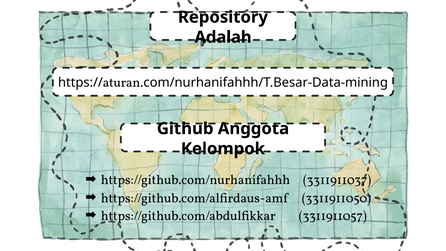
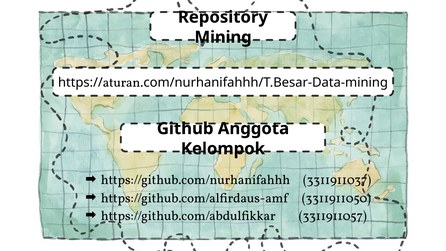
Adalah: Adalah -> Mining (223, 37)
